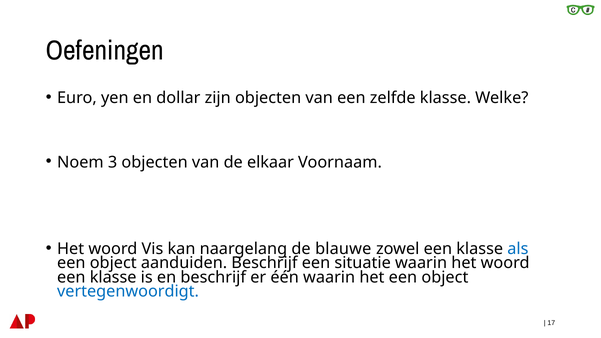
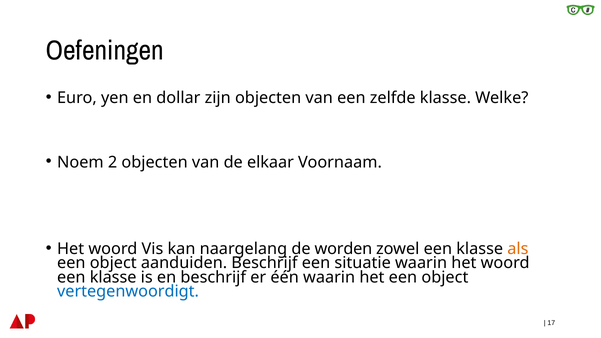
3: 3 -> 2 (113, 162)
blauwe: blauwe -> worden (343, 249)
als colour: blue -> orange (518, 249)
